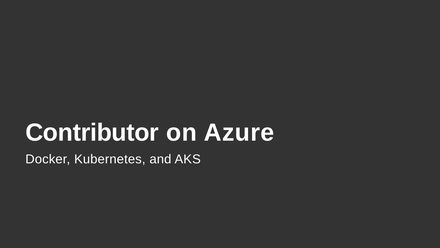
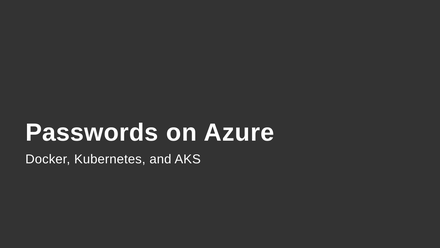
Contributor: Contributor -> Passwords (92, 132)
